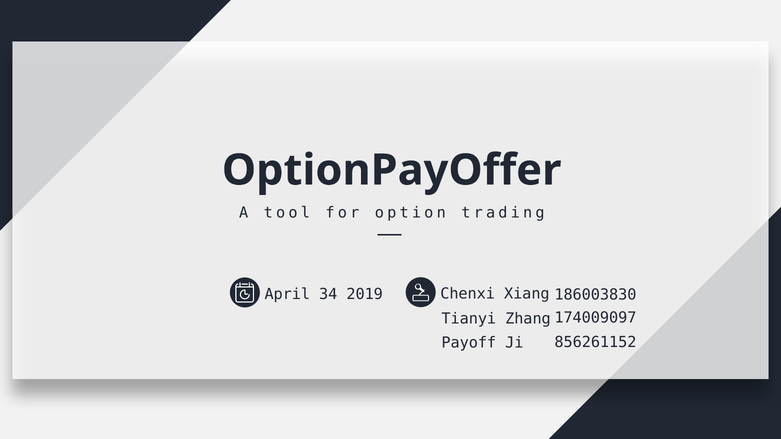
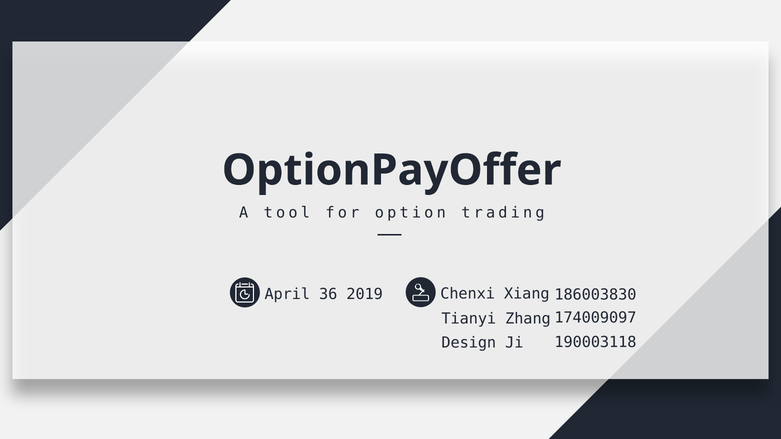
34: 34 -> 36 (328, 294)
856261152: 856261152 -> 190003118 (595, 342)
Payoff: Payoff -> Design (469, 343)
